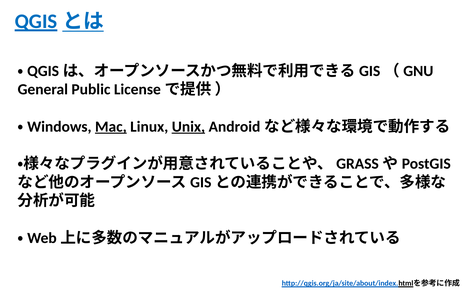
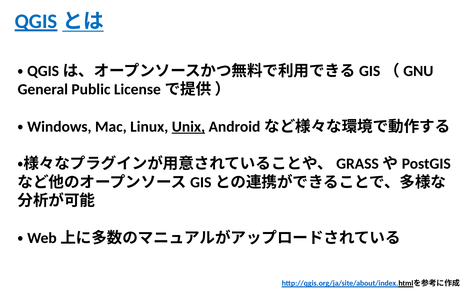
Mac underline: present -> none (111, 127)
